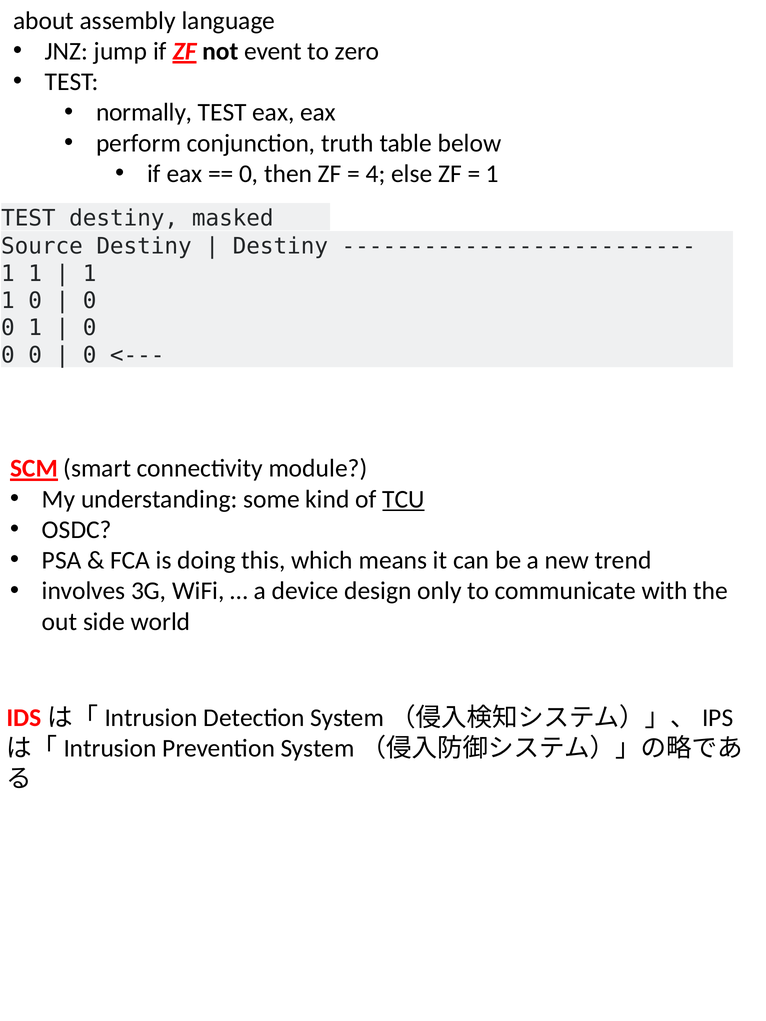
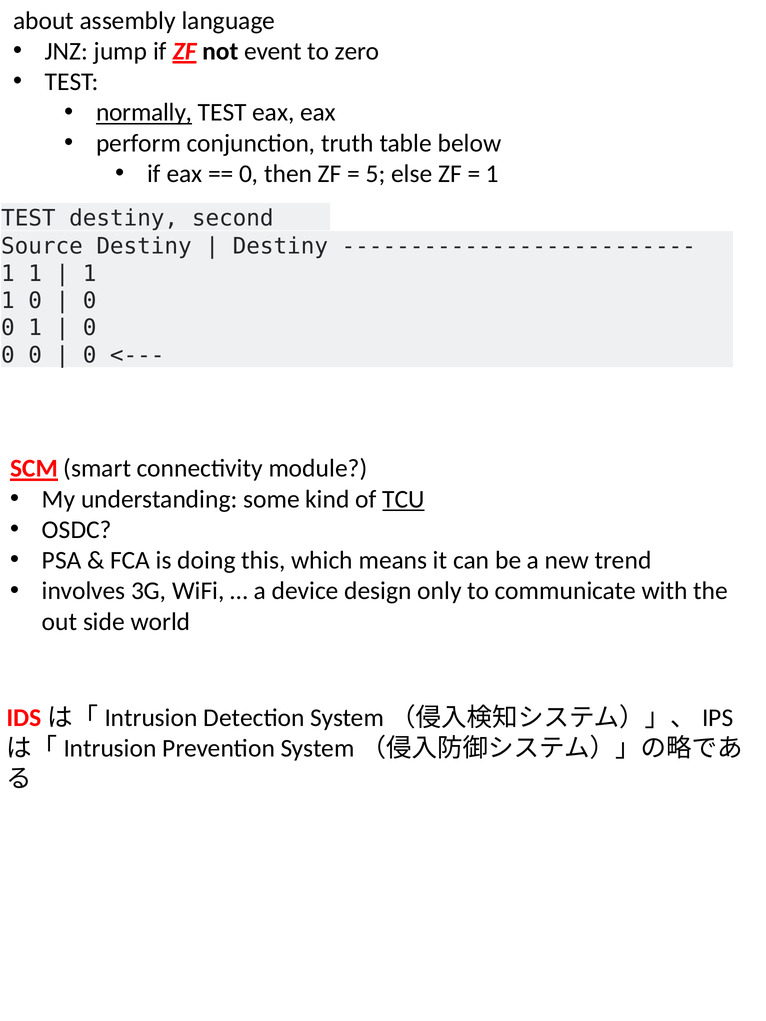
normally underline: none -> present (144, 113)
4: 4 -> 5 (376, 174)
masked: masked -> second (233, 218)
